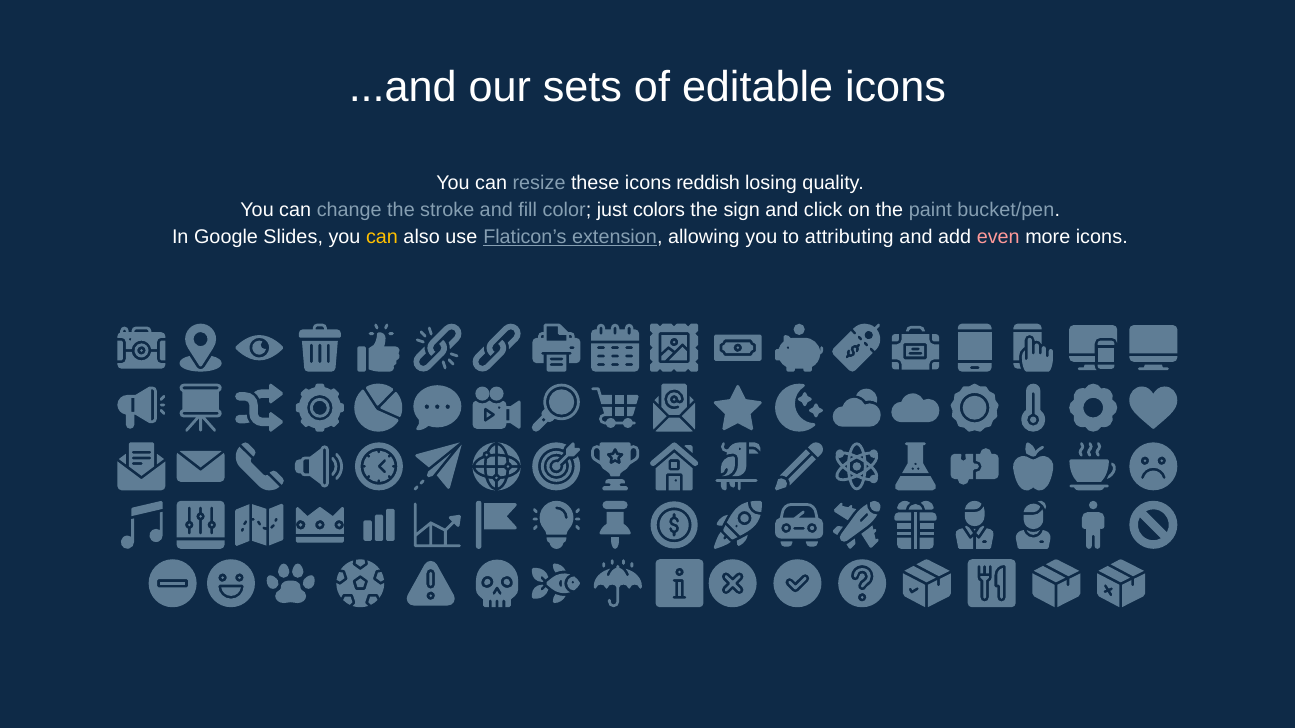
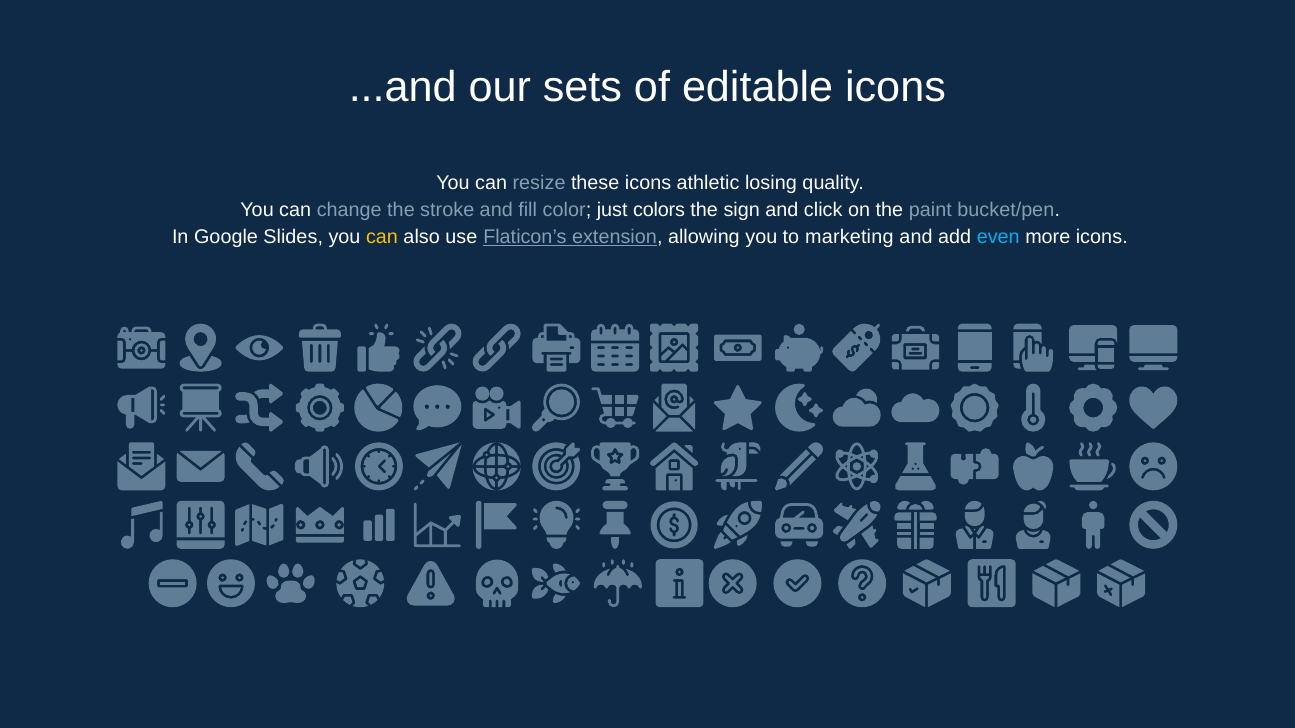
reddish: reddish -> athletic (708, 183)
attributing: attributing -> marketing (849, 237)
even colour: pink -> light blue (998, 237)
